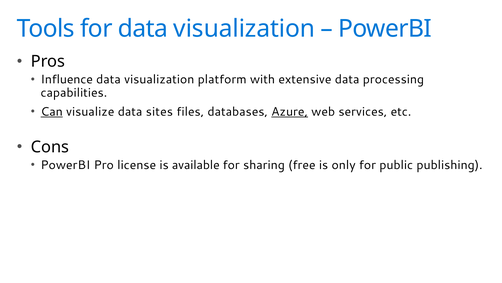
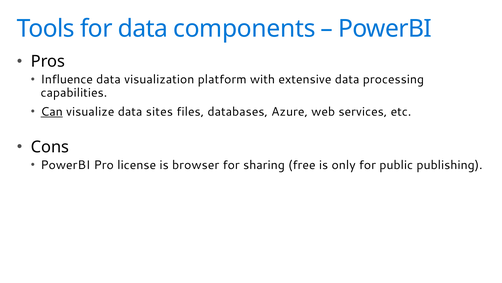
for data visualization: visualization -> components (244, 29)
Azure underline: present -> none (290, 112)
available: available -> browser (196, 165)
